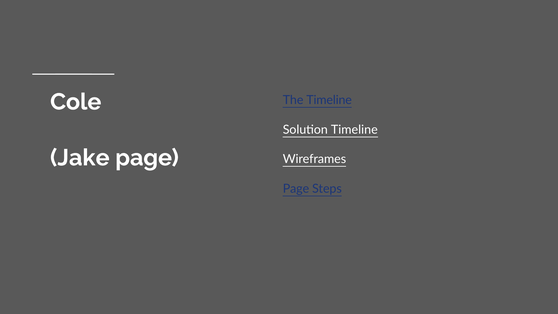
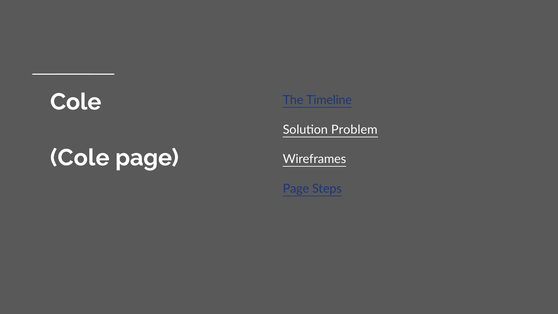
Solution Timeline: Timeline -> Problem (354, 130)
Jake: Jake -> Cole (80, 158)
